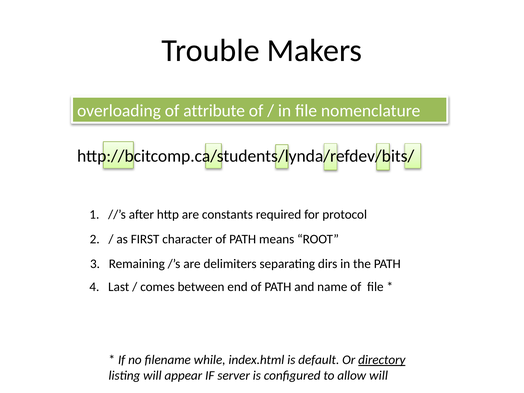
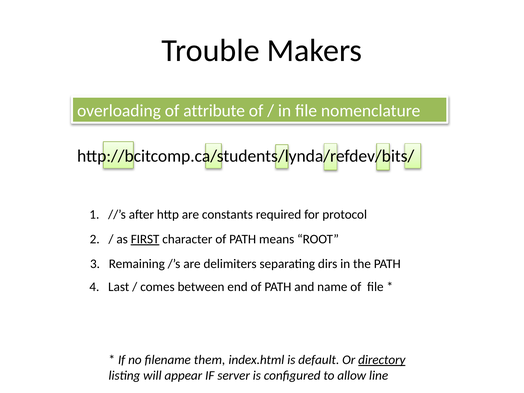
FIRST underline: none -> present (145, 239)
while: while -> them (210, 360)
allow will: will -> line (379, 376)
